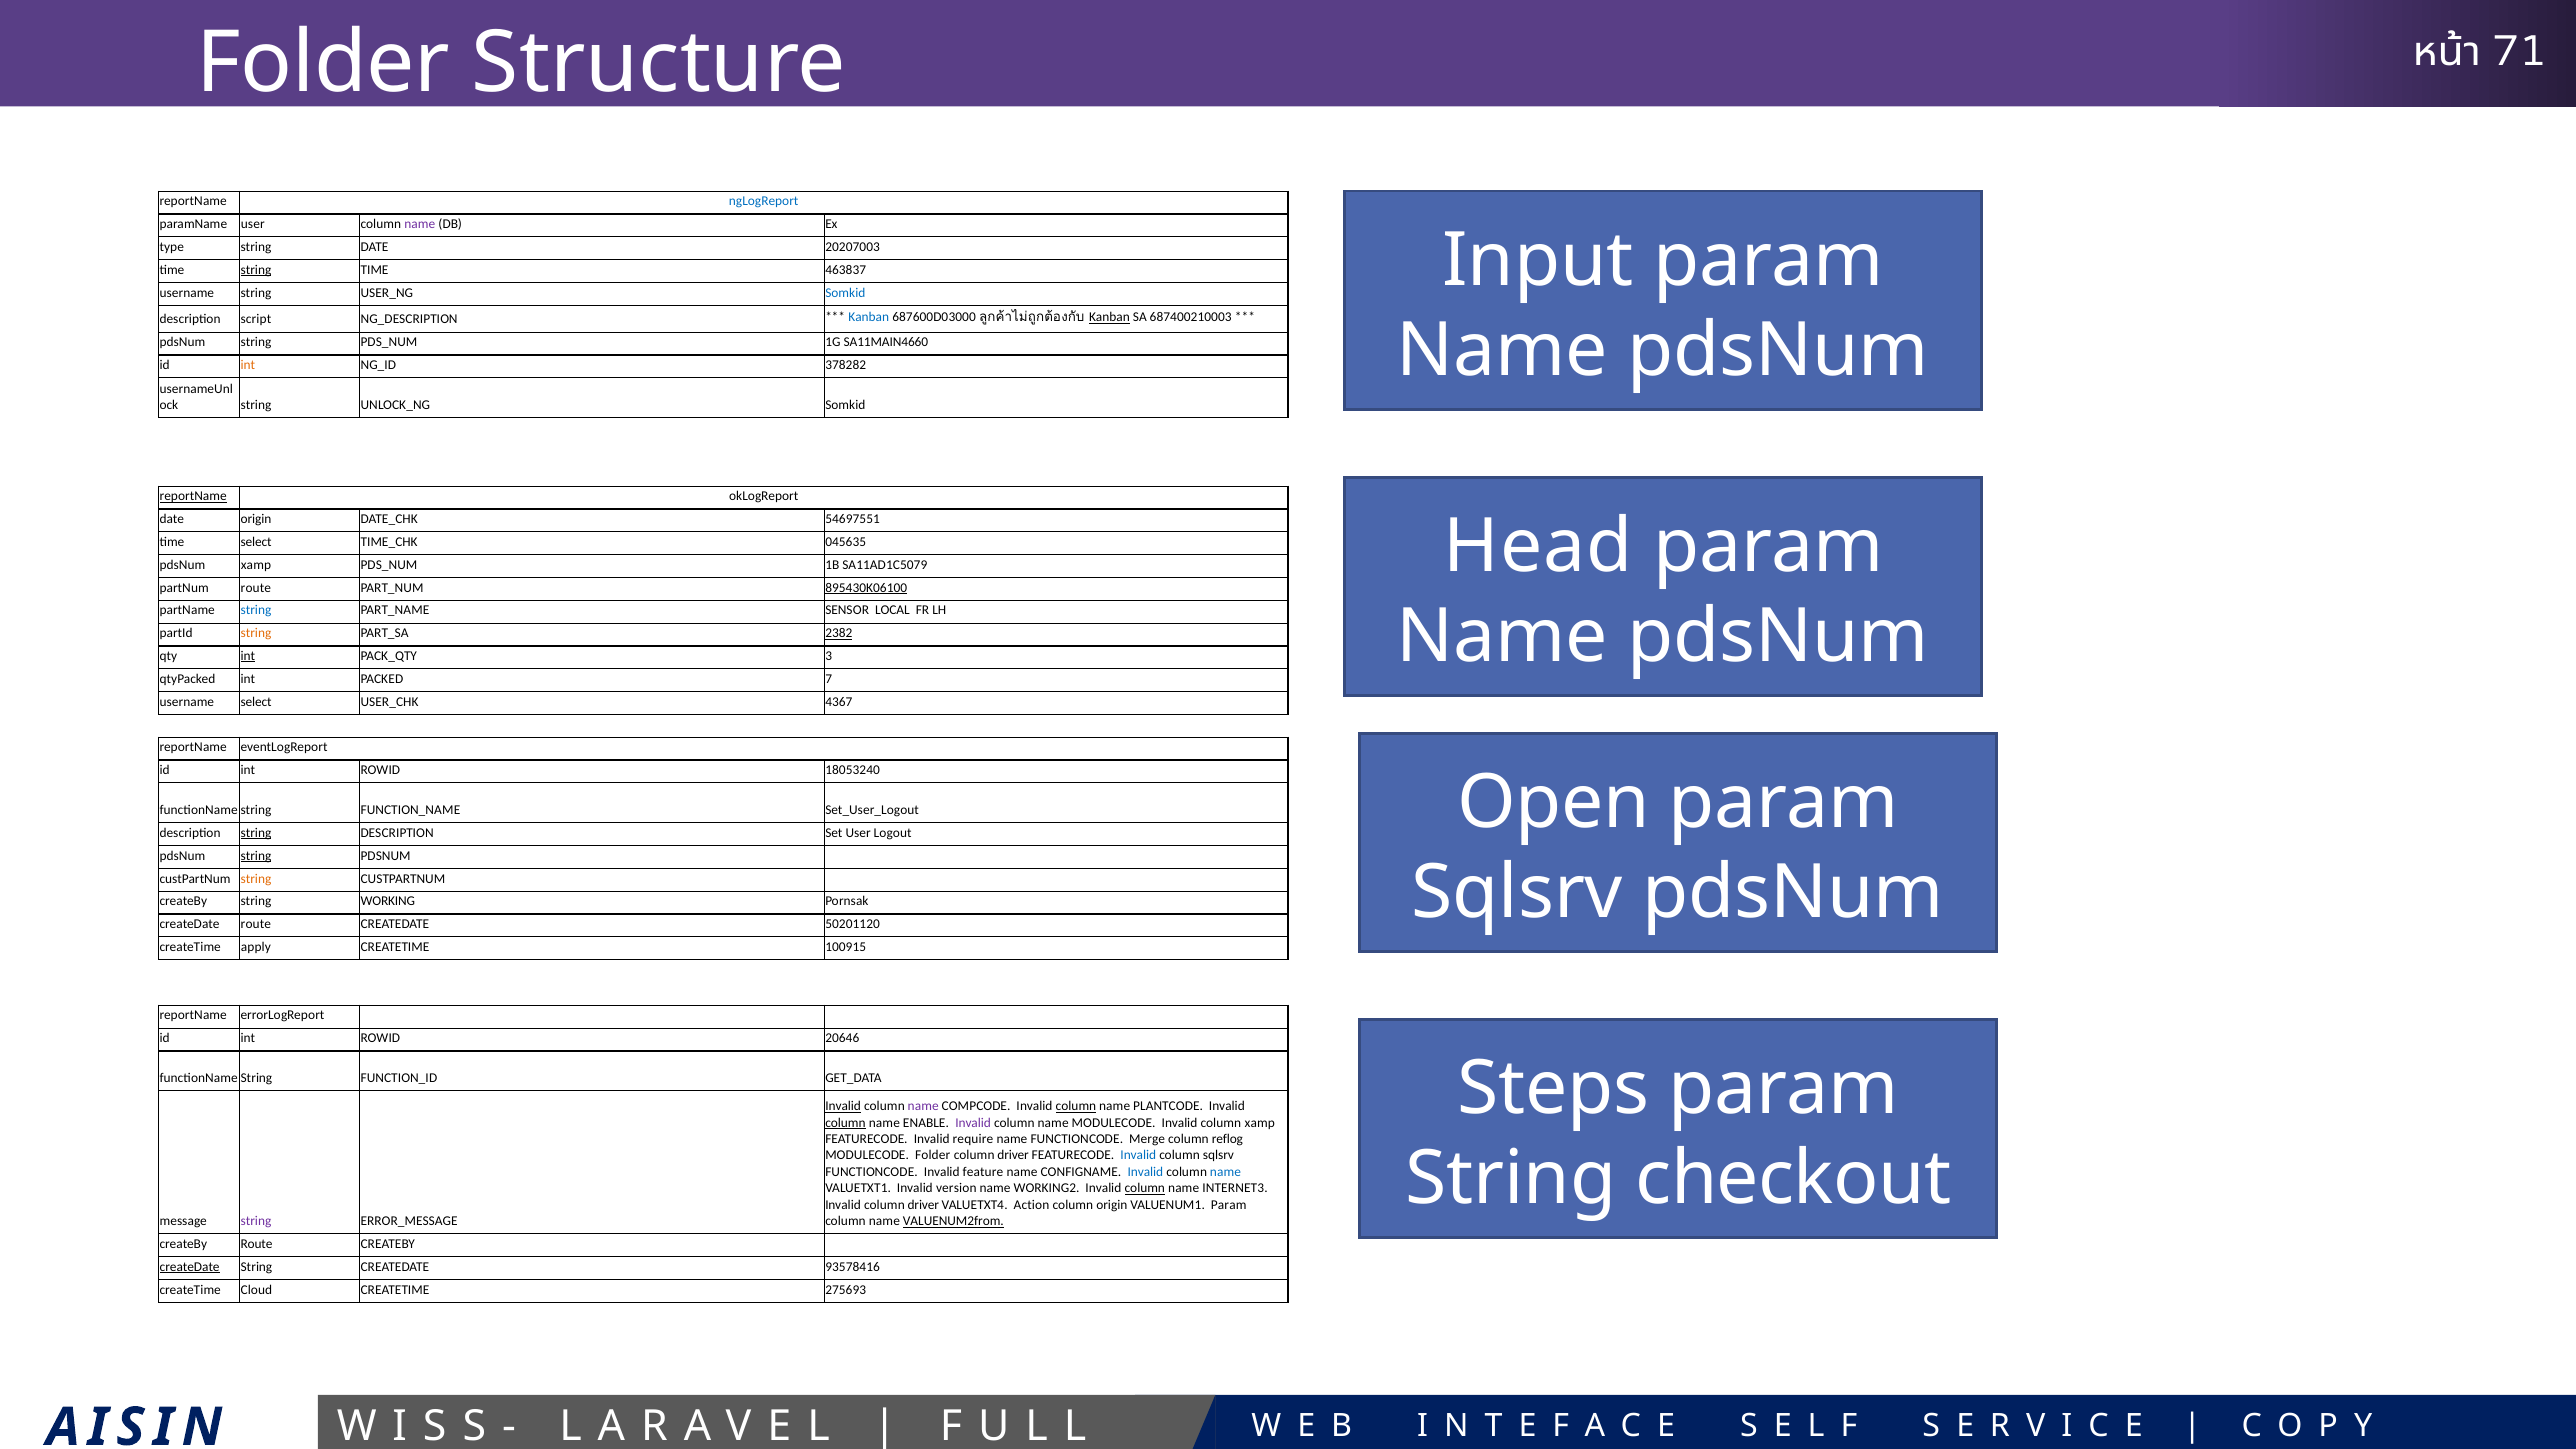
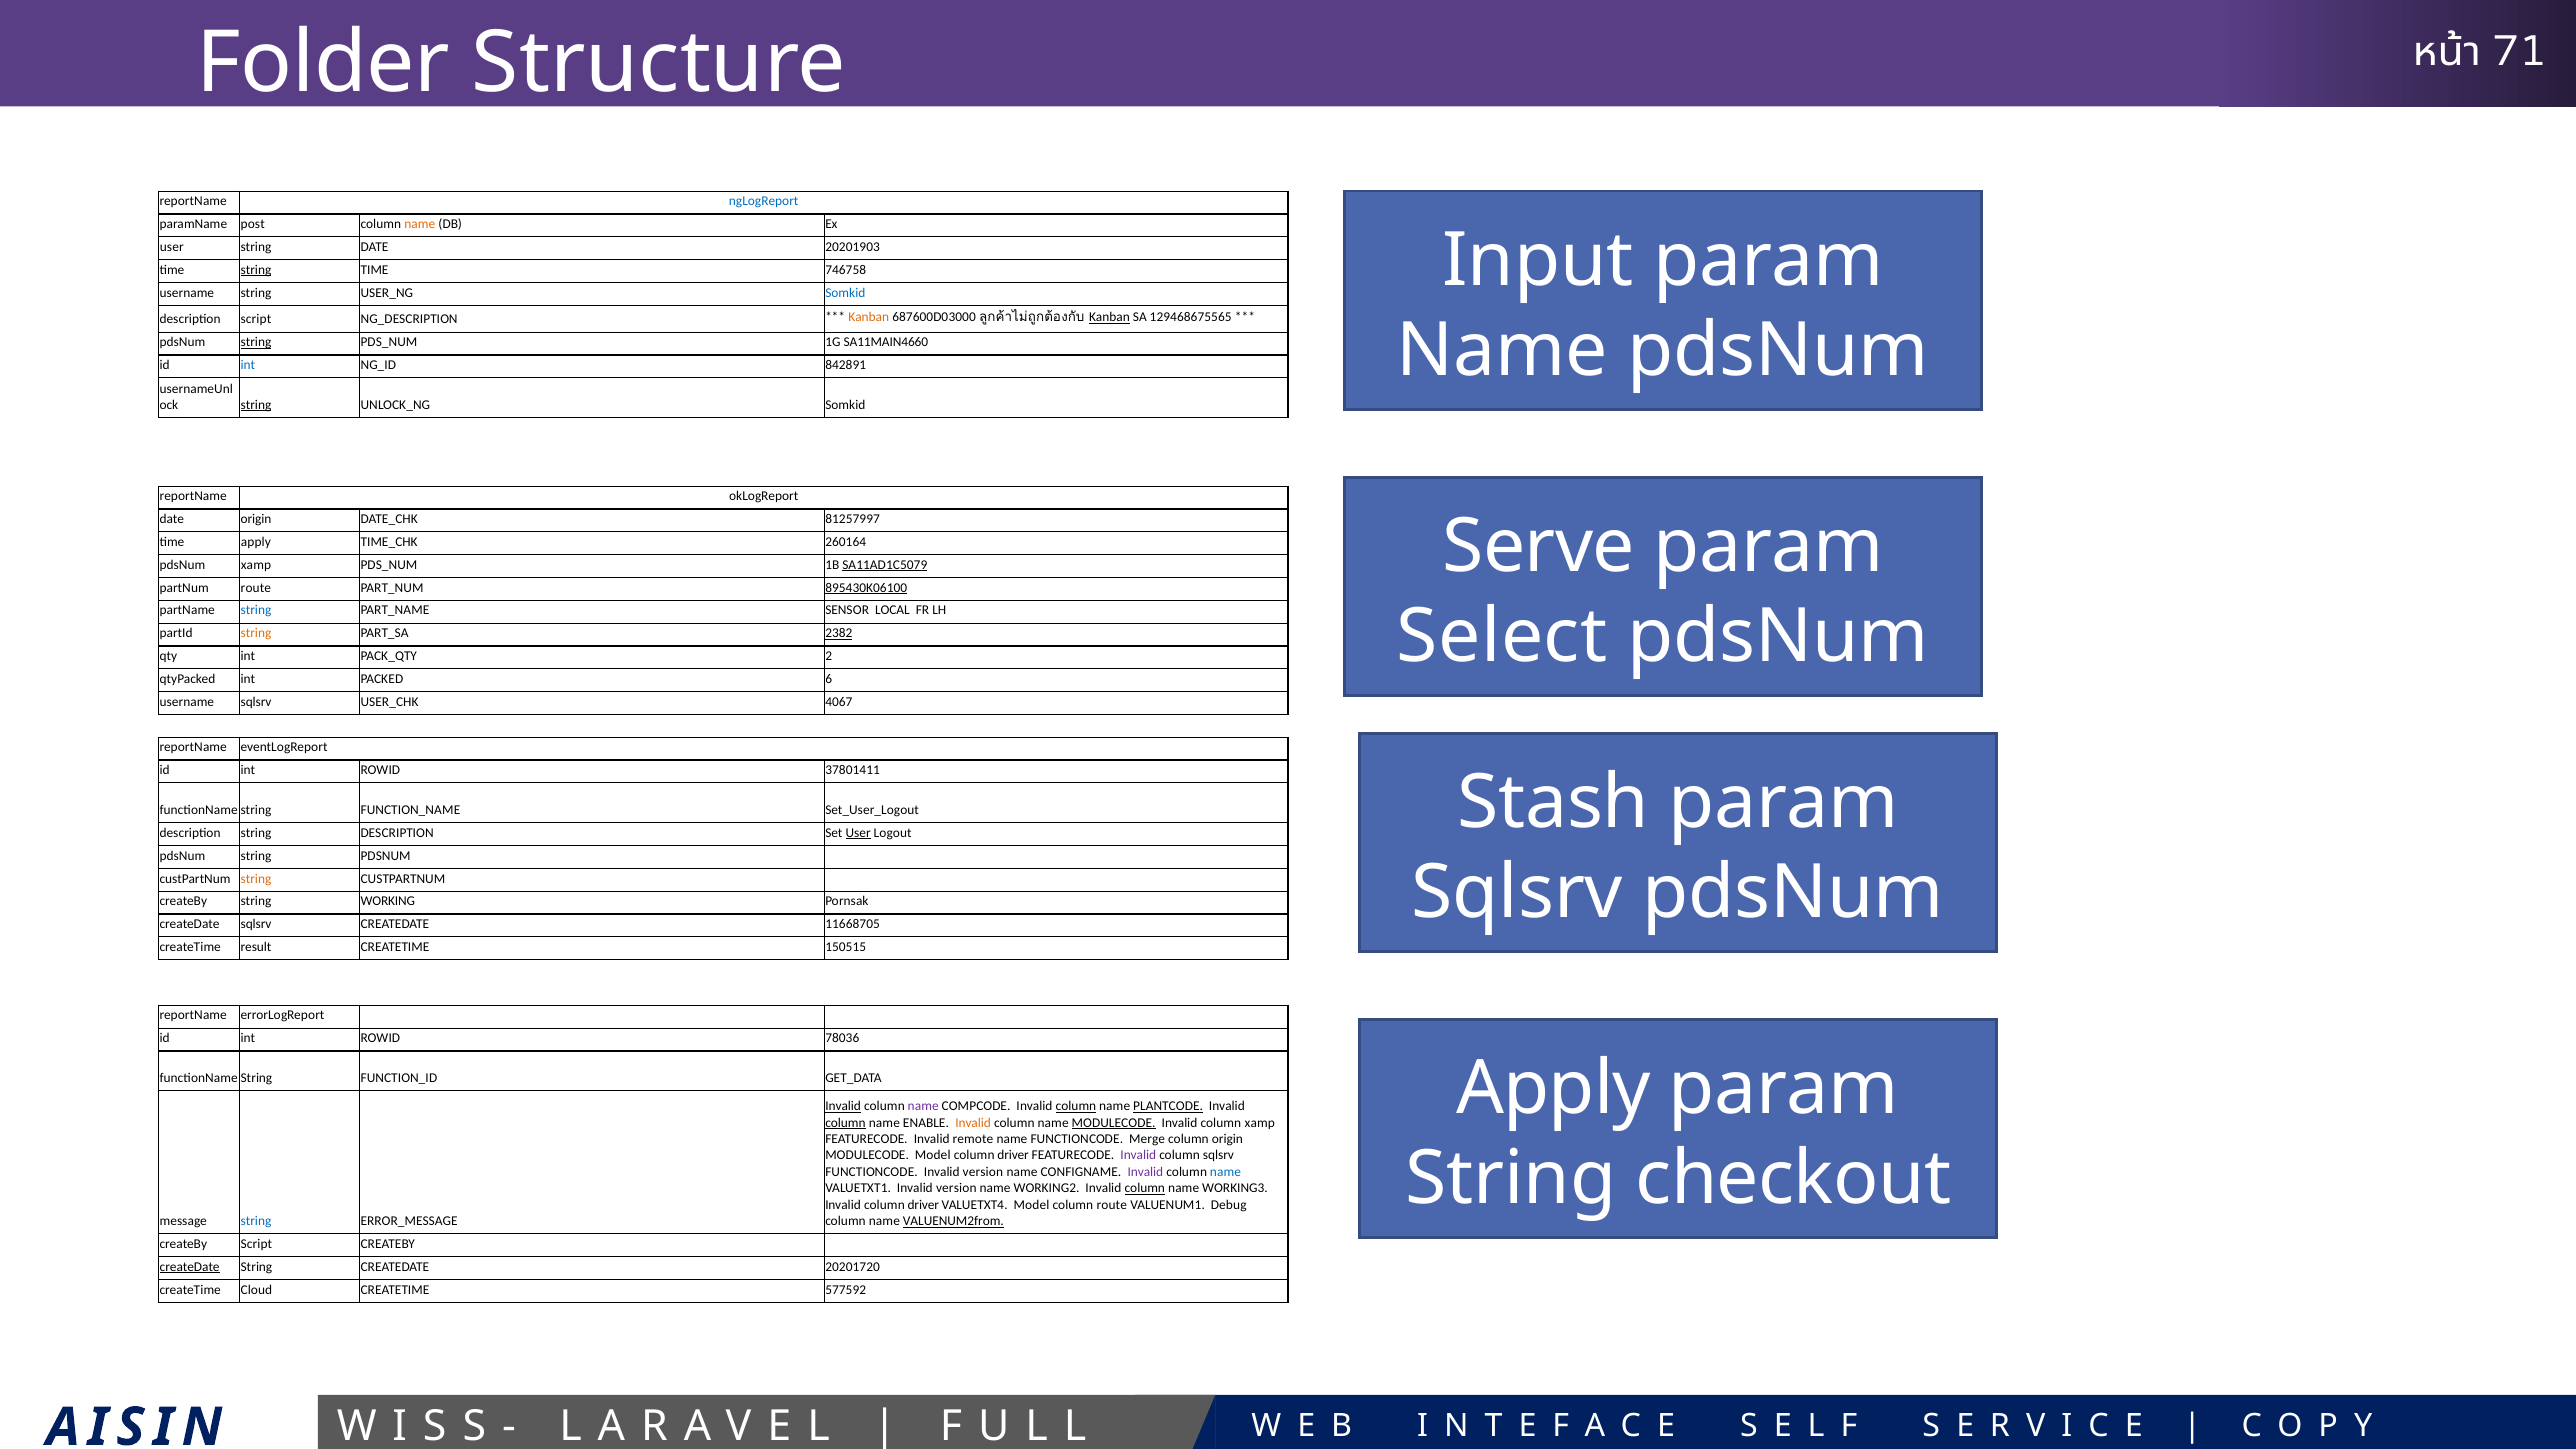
paramName user: user -> post (253, 224)
name colour: purple -> orange (420, 224)
type: type -> user (172, 247)
20207003: 20207003 -> 20201903 (853, 247)
463837: 463837 -> 746758 (846, 270)
Kanban colour: blue -> orange (869, 317)
687400210003: 687400210003 -> 129468675565 (1191, 317)
string underline: none -> present (256, 342)
int colour: orange -> blue (248, 365)
378282: 378282 -> 842891 (846, 365)
string underline: none -> present (256, 405)
reportName underline: present -> none (193, 496)
54697551: 54697551 -> 81257997 (853, 519)
Head: Head -> Serve (1539, 546)
time select: select -> apply (256, 542)
045635: 045635 -> 260164 (846, 542)
SA11AD1C5079 underline: none -> present (885, 565)
Name: Name -> Select (1502, 637)
int underline: present -> none (248, 656)
3: 3 -> 2 (829, 656)
7: 7 -> 6 (829, 679)
username select: select -> sqlsrv (256, 702)
4367: 4367 -> 4067 (839, 702)
18053240: 18053240 -> 37801411 (853, 770)
Open: Open -> Stash (1554, 803)
string underline: present -> none (256, 833)
User underline: none -> present (858, 833)
string underline: present -> none (256, 856)
createDate route: route -> sqlsrv (256, 924)
50201120: 50201120 -> 11668705 (853, 924)
apply: apply -> result (256, 947)
100915: 100915 -> 150515 (846, 947)
20646: 20646 -> 78036 (842, 1038)
Steps: Steps -> Apply (1554, 1089)
PLANTCODE underline: none -> present (1168, 1106)
Invalid colour: purple -> orange (973, 1123)
MODULECODE underline: none -> present (1114, 1123)
require: require -> remote (973, 1139)
column reflog: reflog -> origin (1227, 1139)
MODULECODE Folder: Folder -> Model (933, 1156)
Invalid colour: blue -> purple (1138, 1156)
FUNCTIONCODE Invalid feature: feature -> version (983, 1172)
Invalid colour: blue -> purple (1145, 1172)
INTERNET3: INTERNET3 -> WORKING3 (1235, 1188)
VALUETXT4 Action: Action -> Model (1031, 1205)
column origin: origin -> route (1112, 1205)
VALUENUM1 Param: Param -> Debug (1229, 1205)
string colour: purple -> blue (256, 1221)
createBy Route: Route -> Script (256, 1244)
93578416: 93578416 -> 20201720 (853, 1267)
275693: 275693 -> 577592 (846, 1290)
